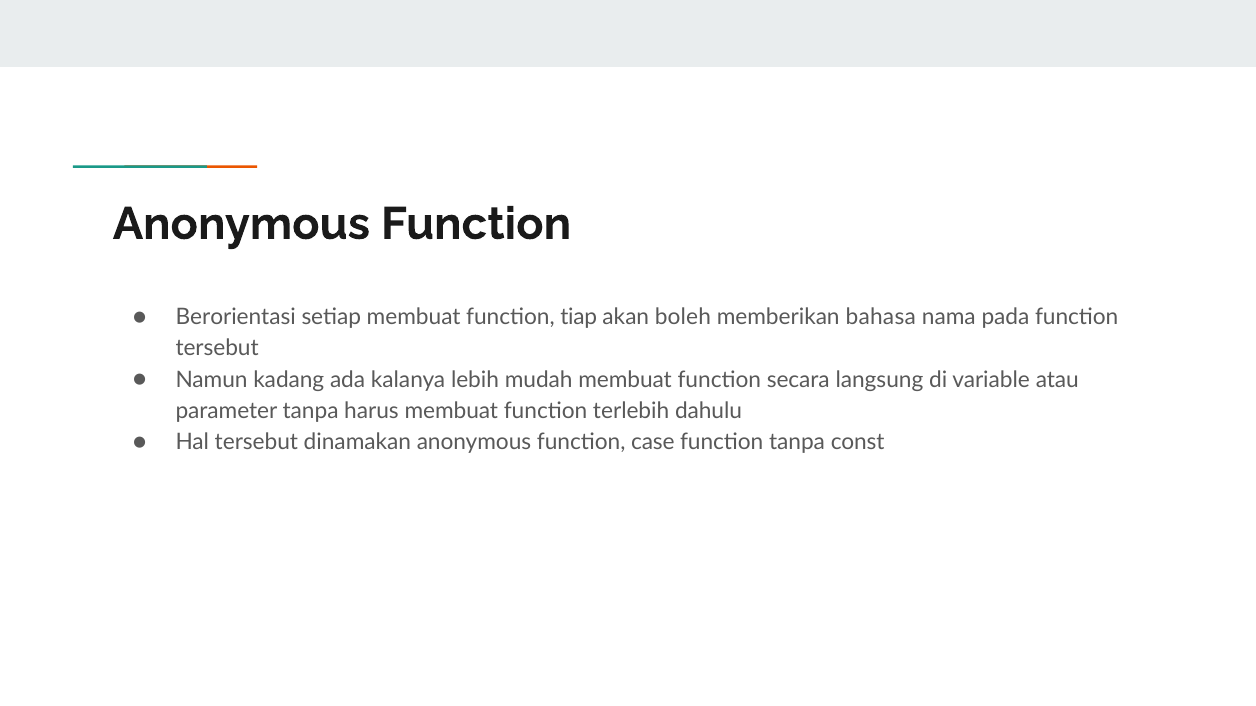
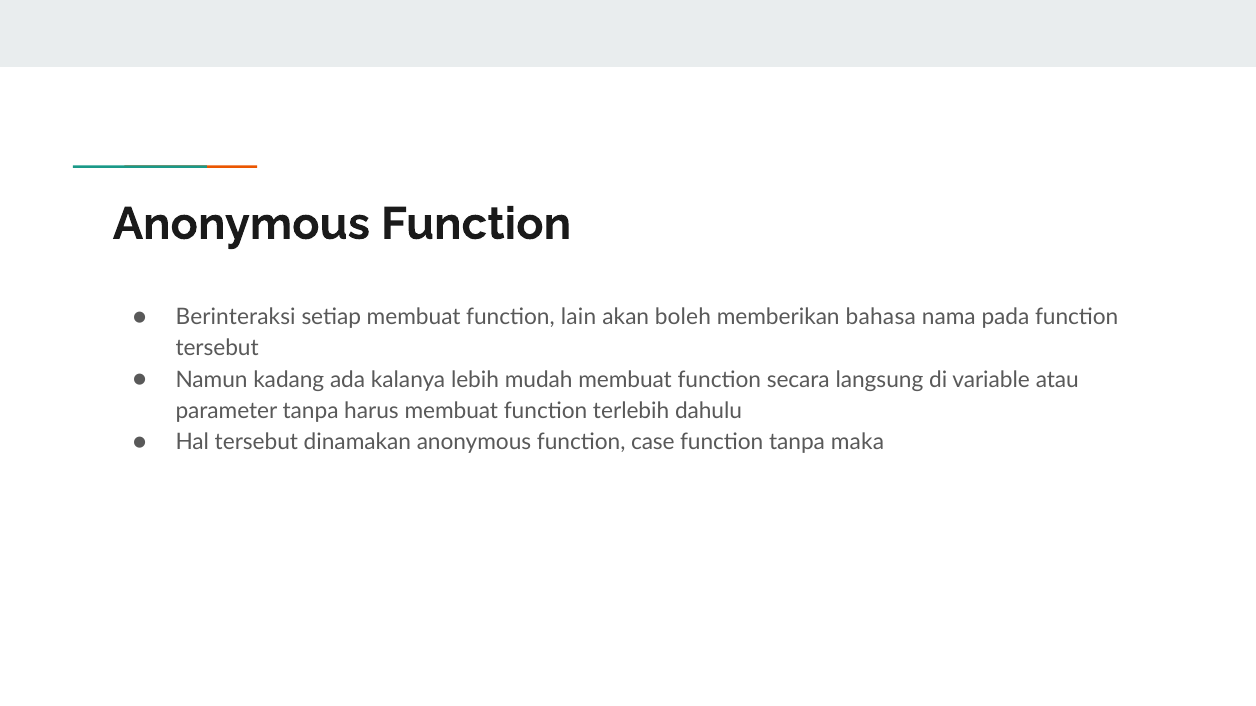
Berorientasi: Berorientasi -> Berinteraksi (236, 317)
tiap: tiap -> lain (578, 317)
const: const -> maka (857, 443)
